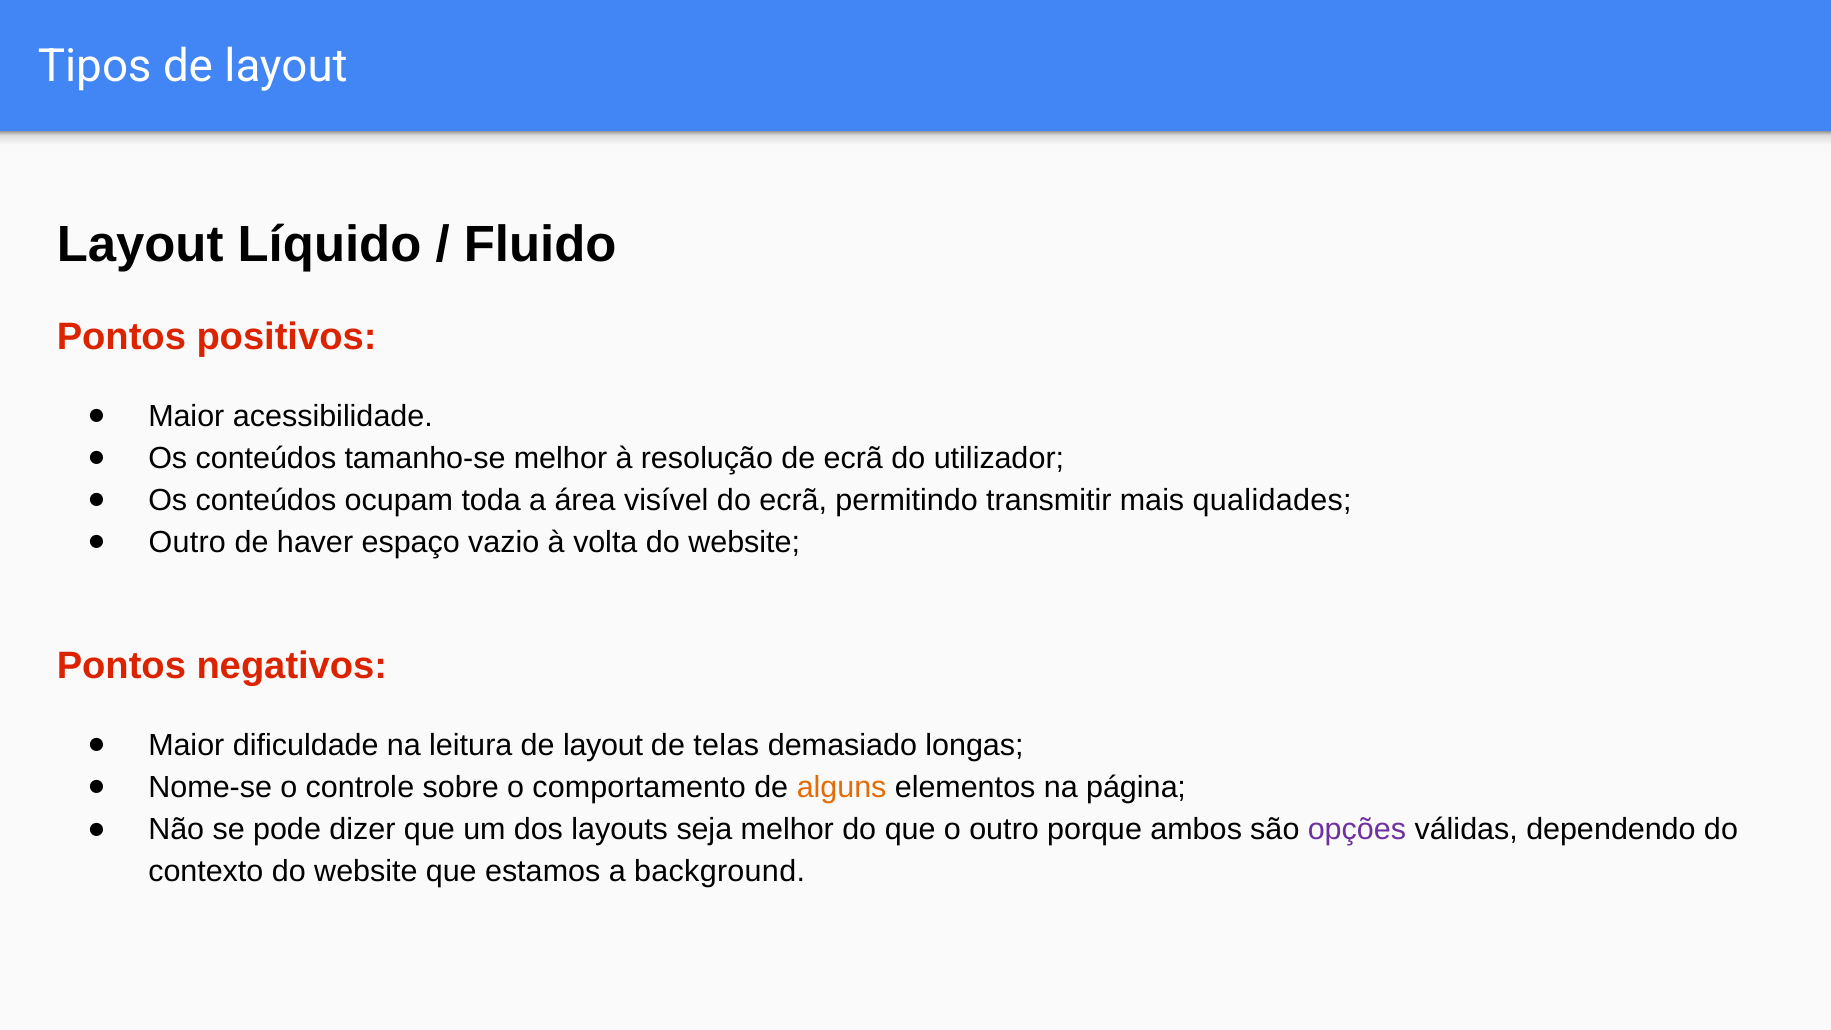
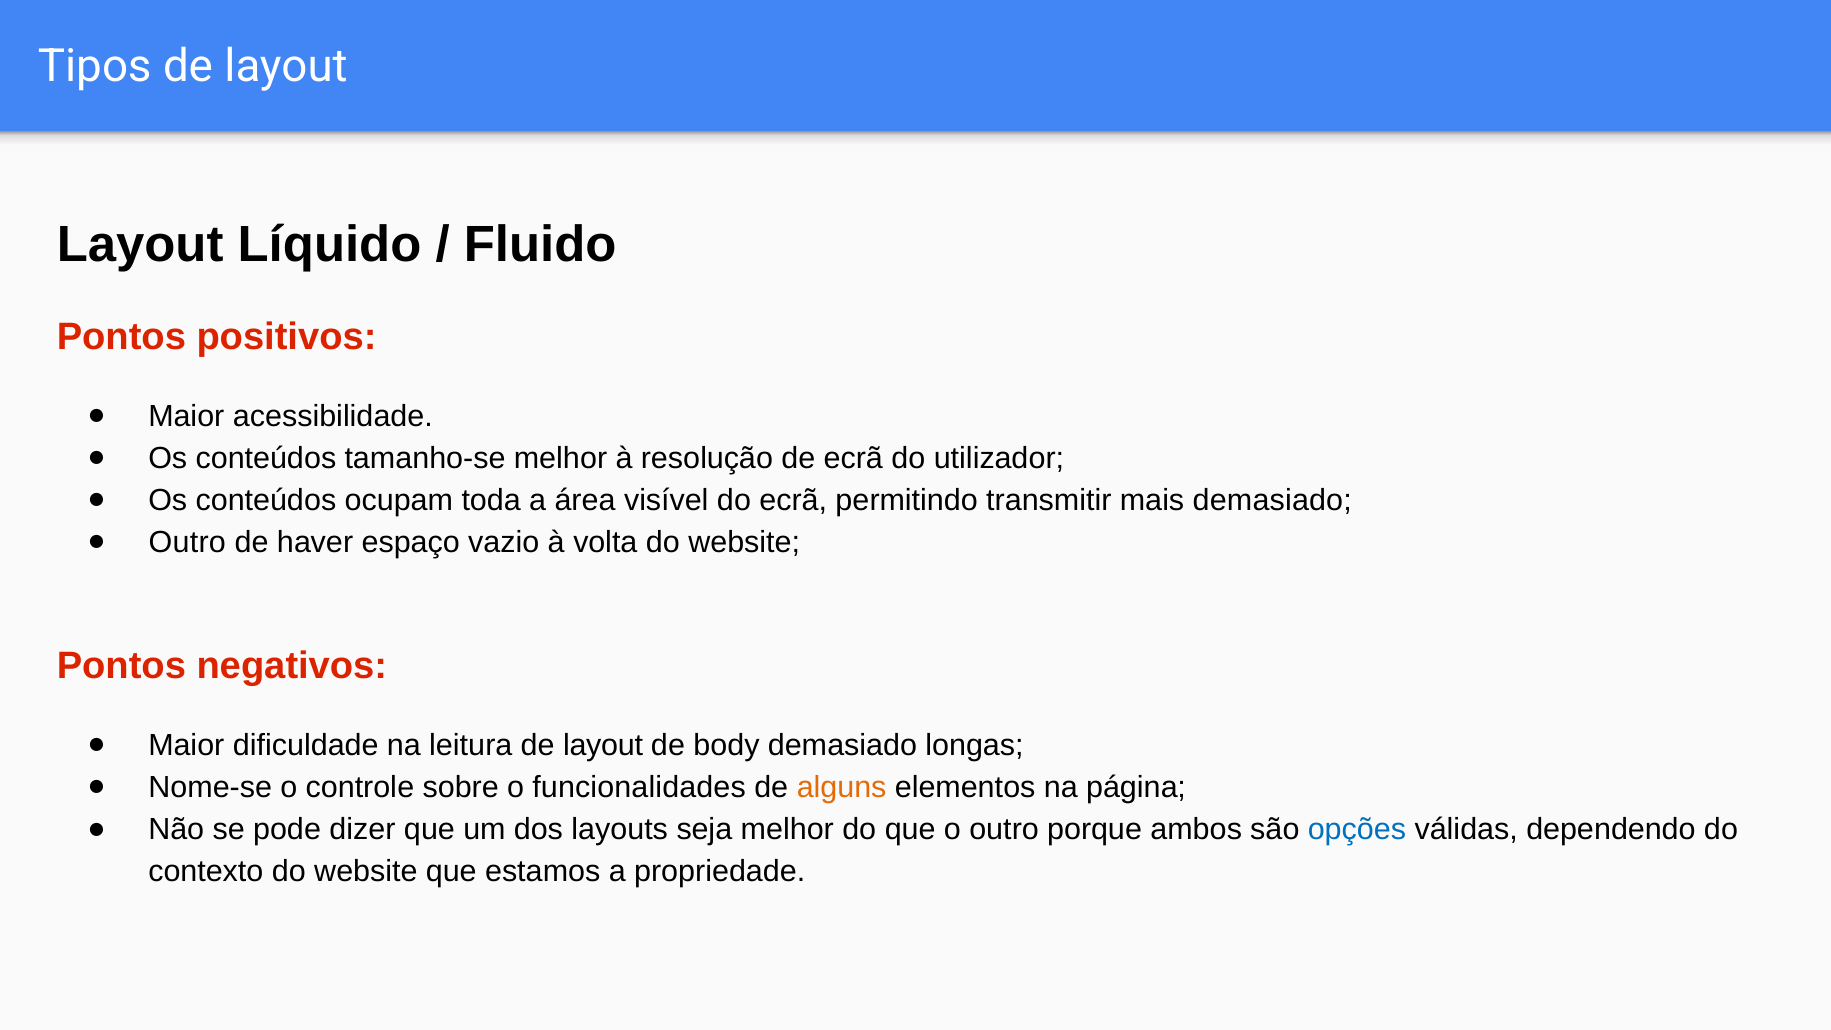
mais qualidades: qualidades -> demasiado (1272, 500)
telas: telas -> body (726, 745)
comportamento: comportamento -> funcionalidades (639, 788)
opções colour: purple -> blue (1357, 830)
background: background -> propriedade (720, 872)
